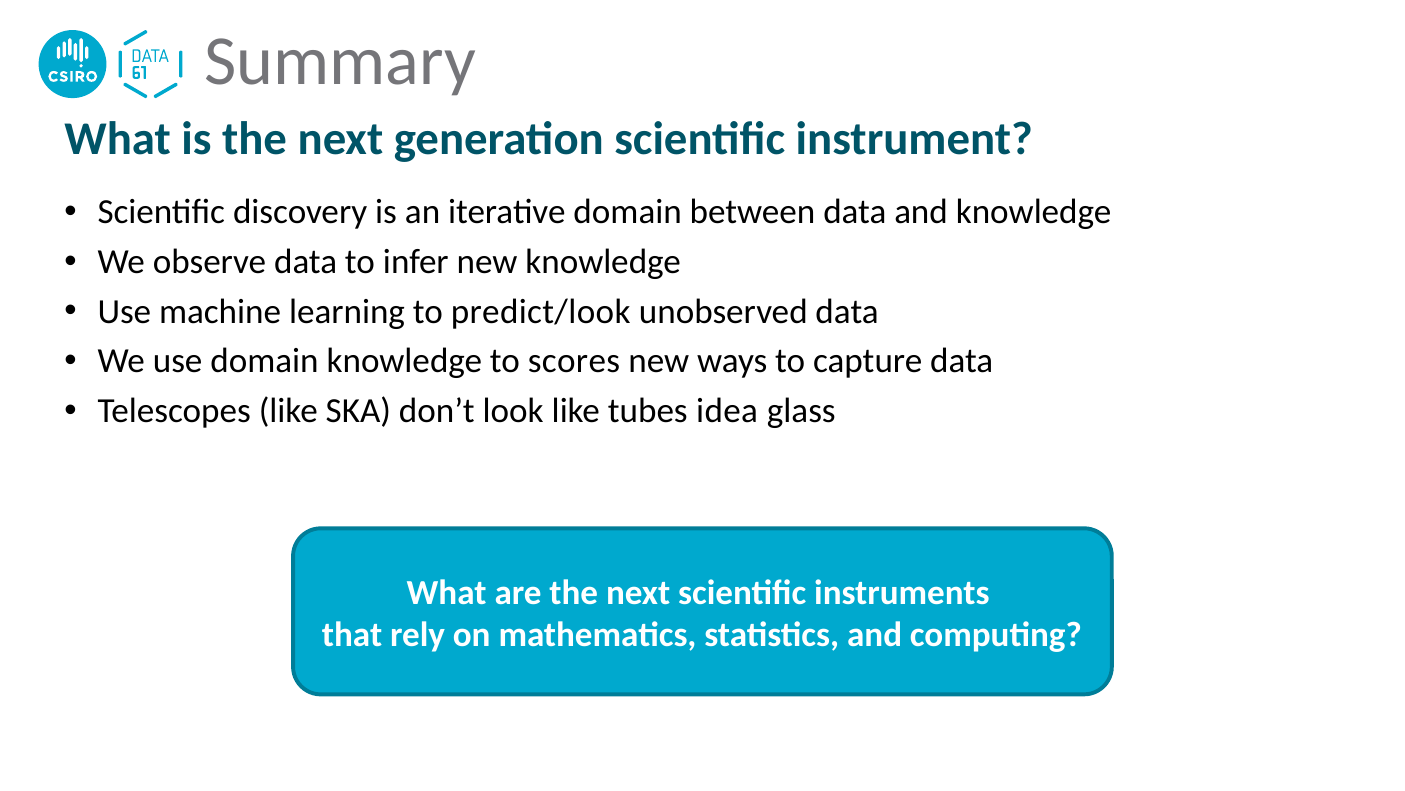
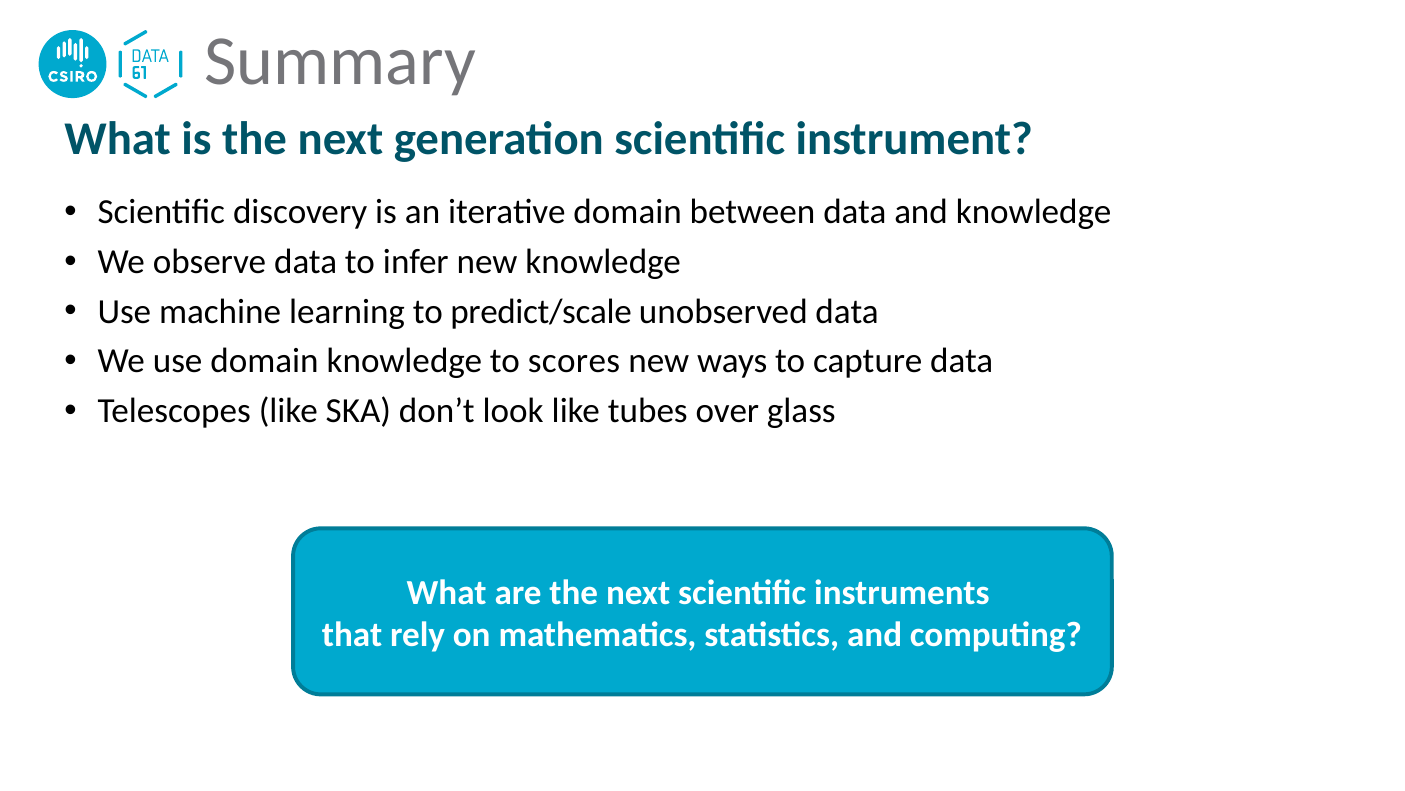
predict/look: predict/look -> predict/scale (541, 311)
idea: idea -> over (727, 411)
